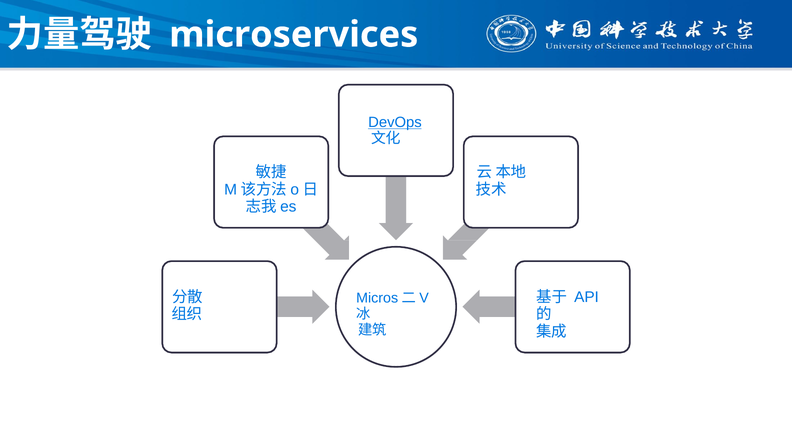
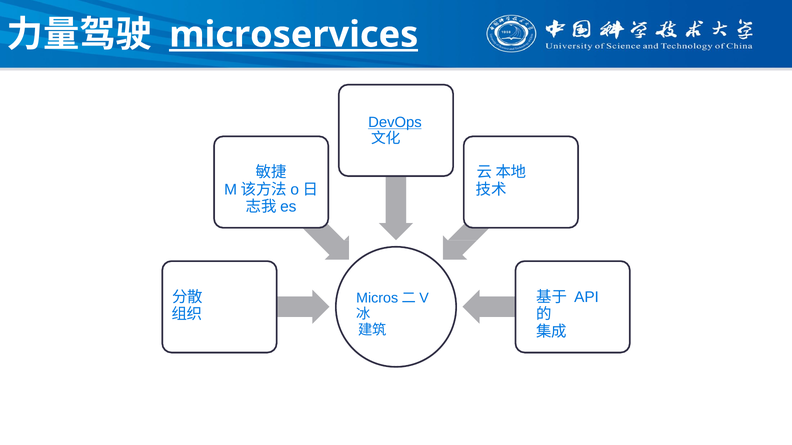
microservices underline: none -> present (294, 35)
